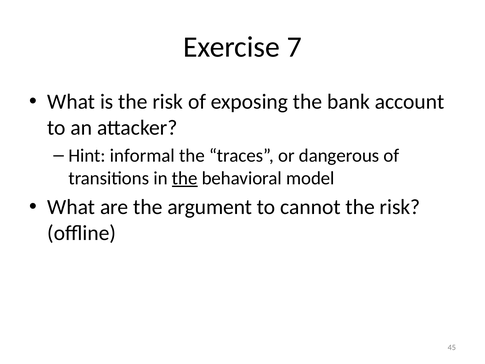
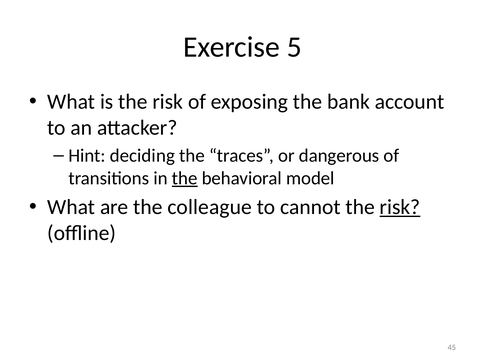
7: 7 -> 5 (294, 47)
informal: informal -> deciding (142, 155)
argument: argument -> colleague (210, 207)
risk underline: none -> present (400, 207)
